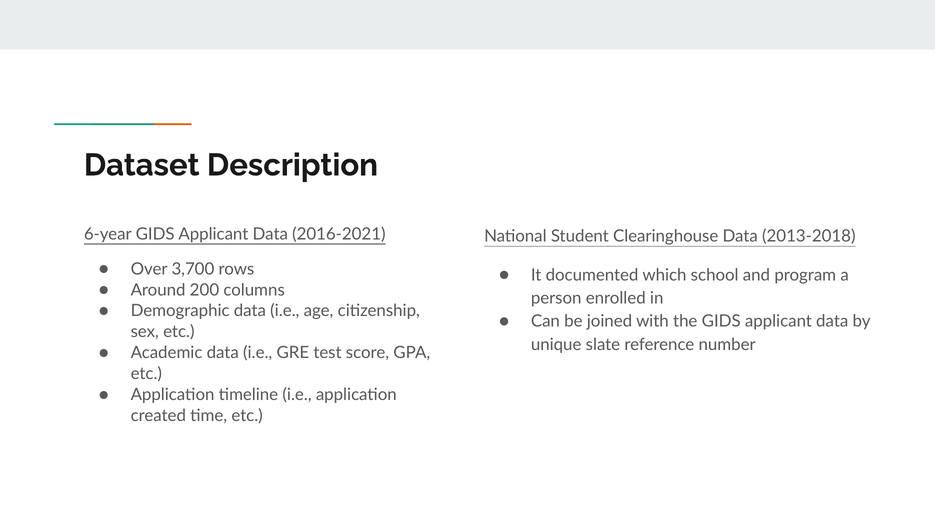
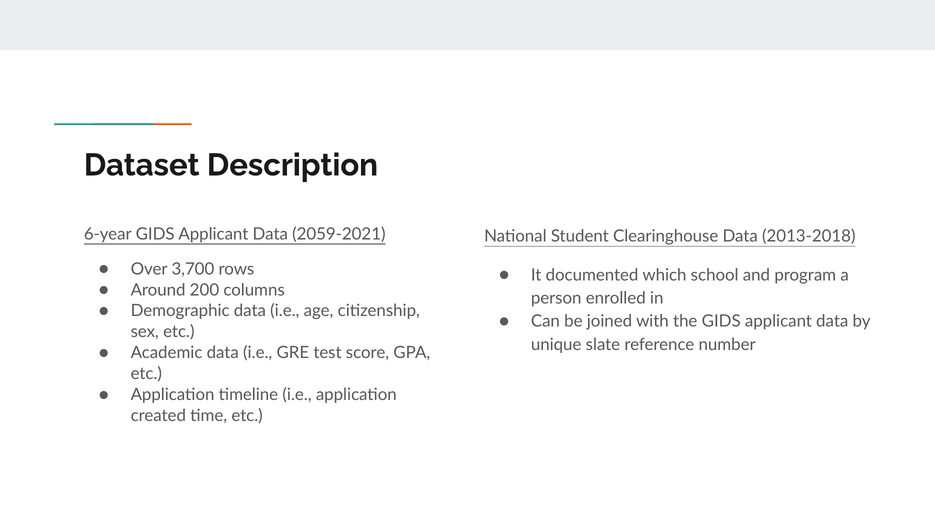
2016-2021: 2016-2021 -> 2059-2021 (339, 234)
